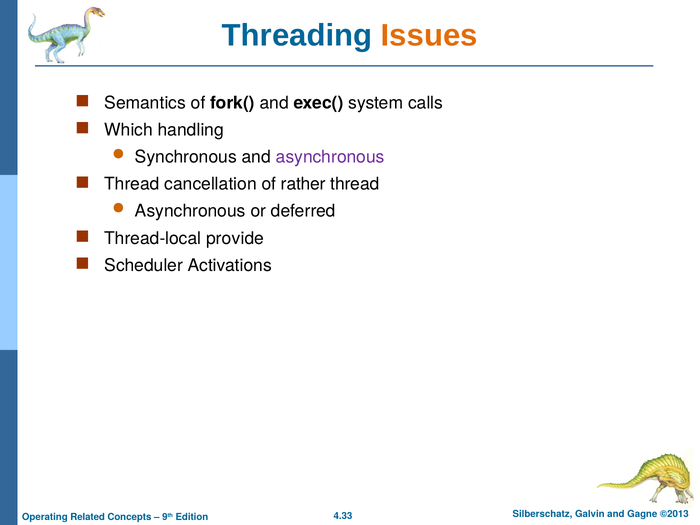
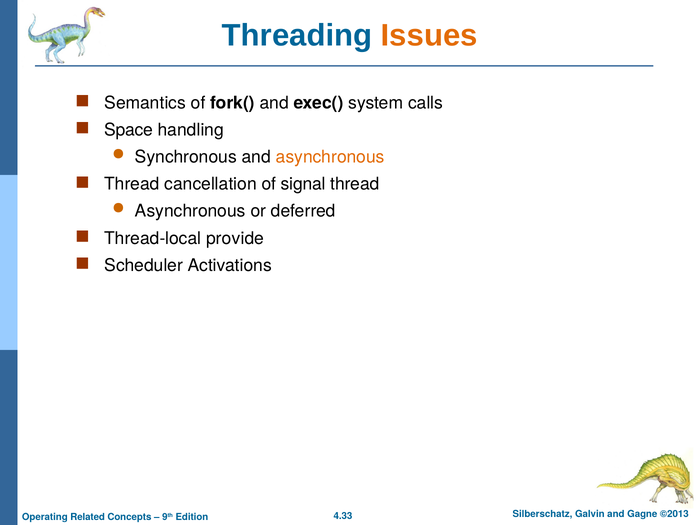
Which: Which -> Space (129, 130)
asynchronous colour: purple -> orange (330, 157)
rather: rather -> signal (303, 184)
